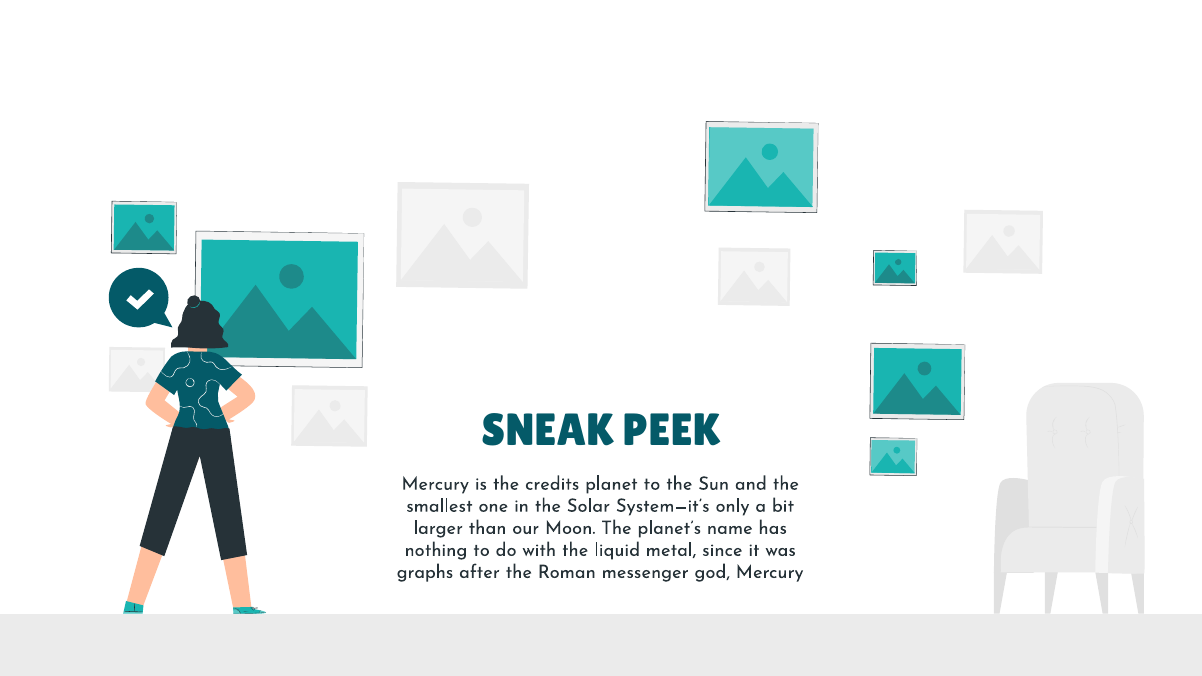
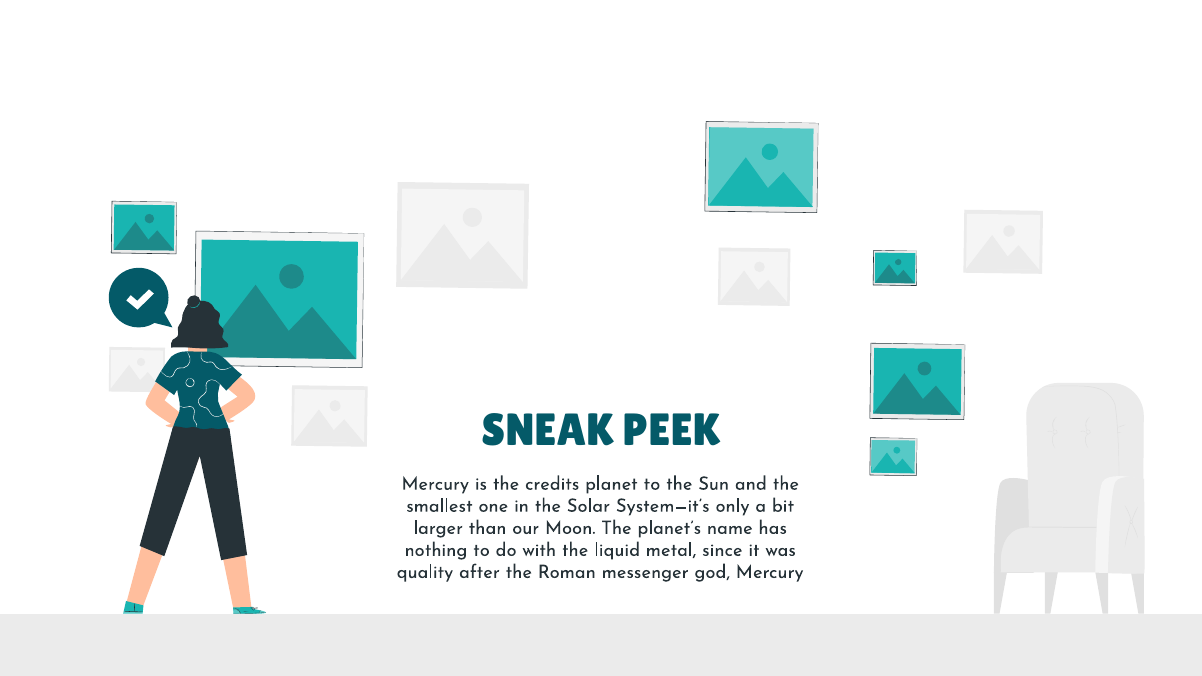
graphs: graphs -> quality (425, 572)
